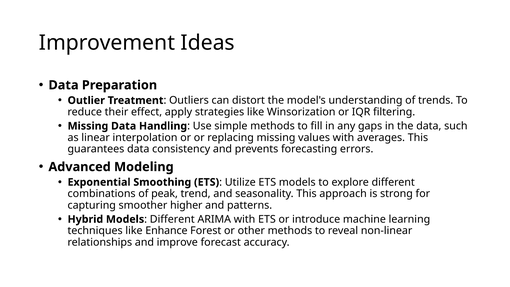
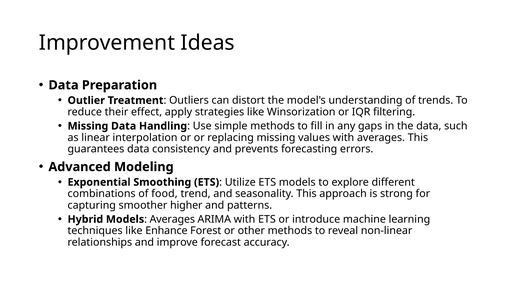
peak: peak -> food (164, 194)
Different: Different -> Averages (172, 219)
